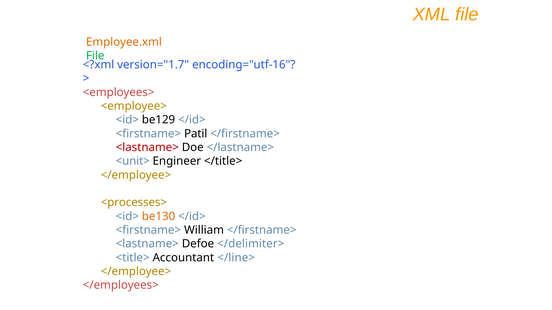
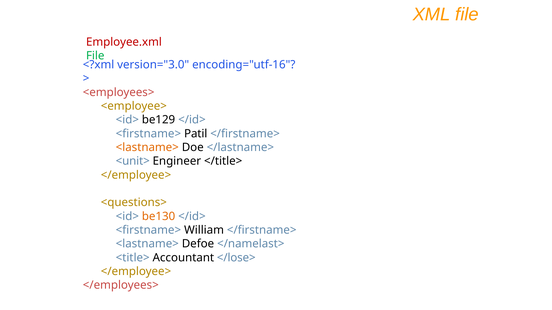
Employee.xml colour: orange -> red (124, 42)
version="1.7: version="1.7 -> version="3.0 (153, 65)
<lastname> colour: red -> orange (147, 148)
<processes>: <processes> -> <questions> (134, 203)
</delimiter>: </delimiter> -> </namelast> (251, 244)
</line>: </line> -> </lose> (236, 258)
